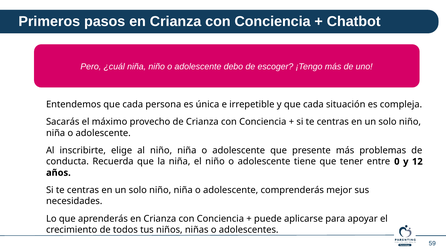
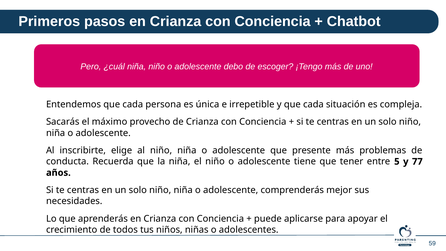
0: 0 -> 5 (397, 162)
12: 12 -> 77 (417, 162)
